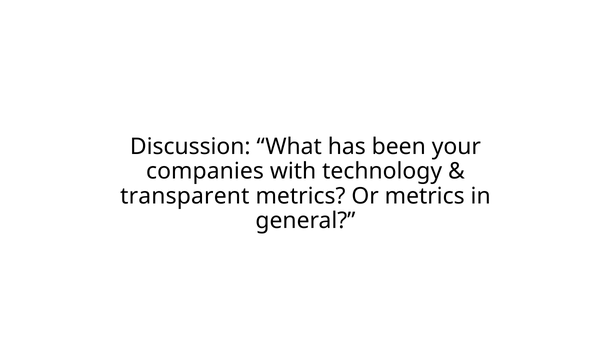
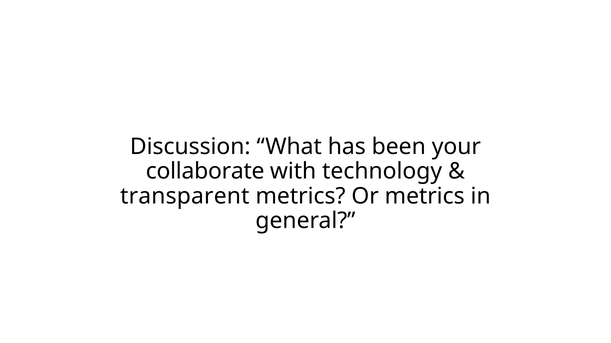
companies: companies -> collaborate (205, 172)
